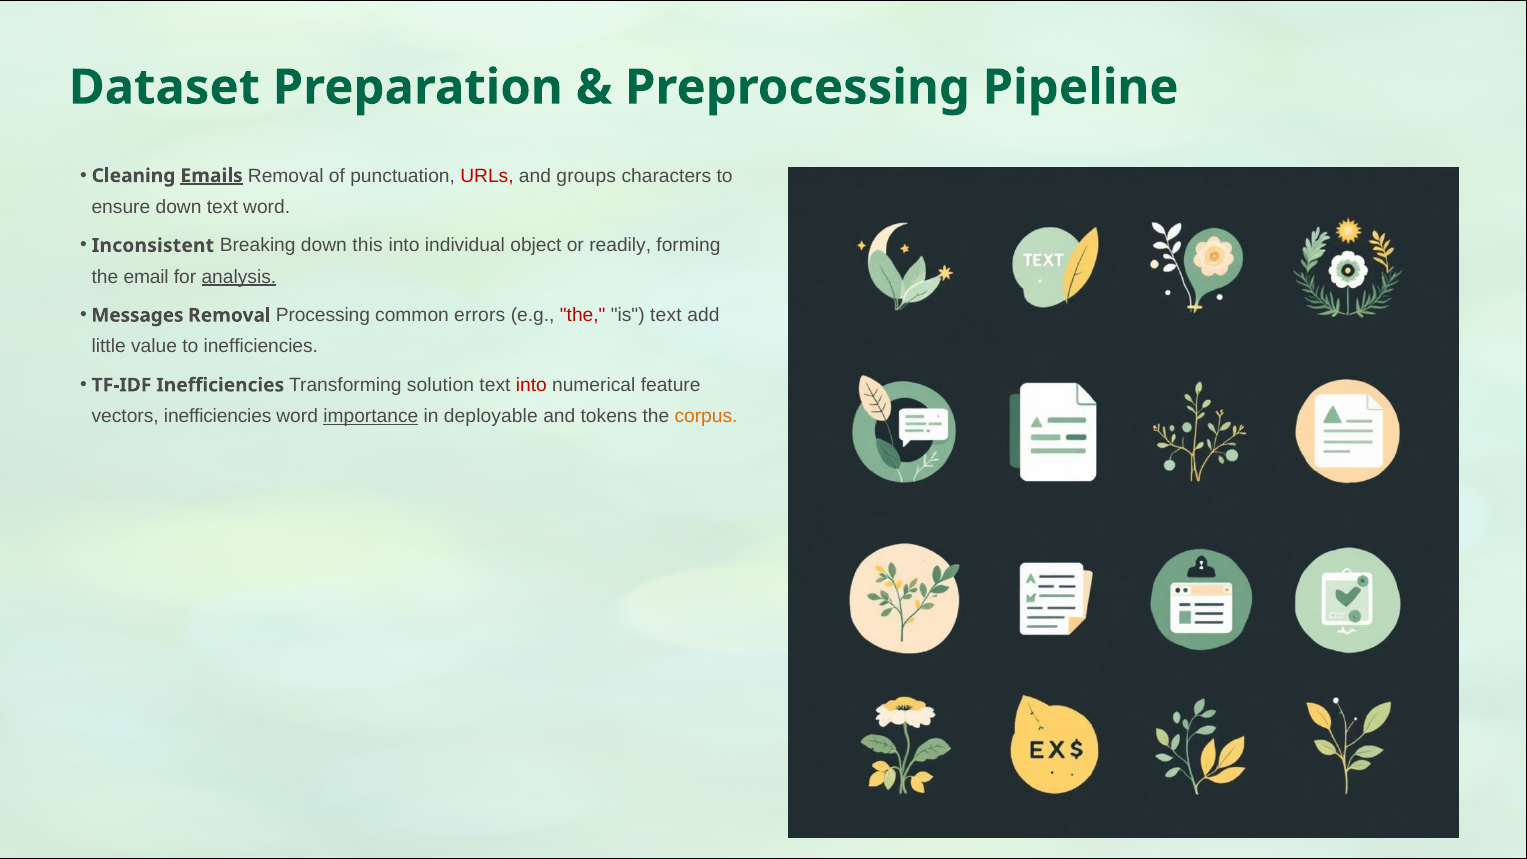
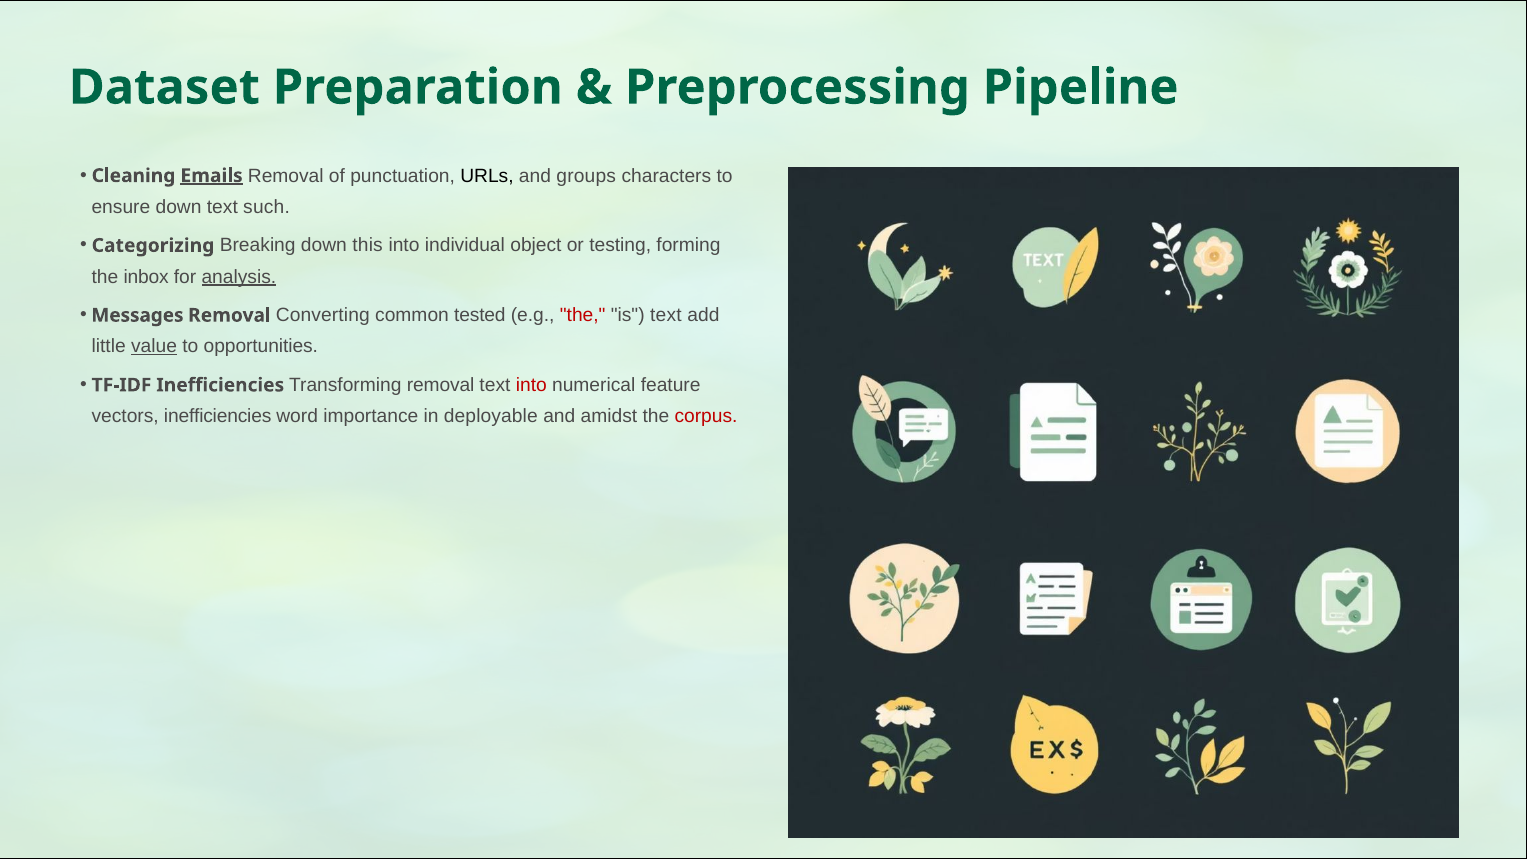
URLs colour: red -> black (487, 176)
text word: word -> such (267, 207)
Inconsistent: Inconsistent -> Categorizing (153, 246)
readily: readily -> testing (620, 246)
email: email -> inbox (146, 277)
Processing: Processing -> Converting (323, 315)
errors: errors -> tested (480, 315)
value underline: none -> present (154, 346)
to inefficiencies: inefficiencies -> opportunities (261, 346)
Transforming solution: solution -> removal (441, 385)
importance underline: present -> none (371, 416)
tokens: tokens -> amidst (609, 416)
corpus colour: orange -> red (706, 416)
